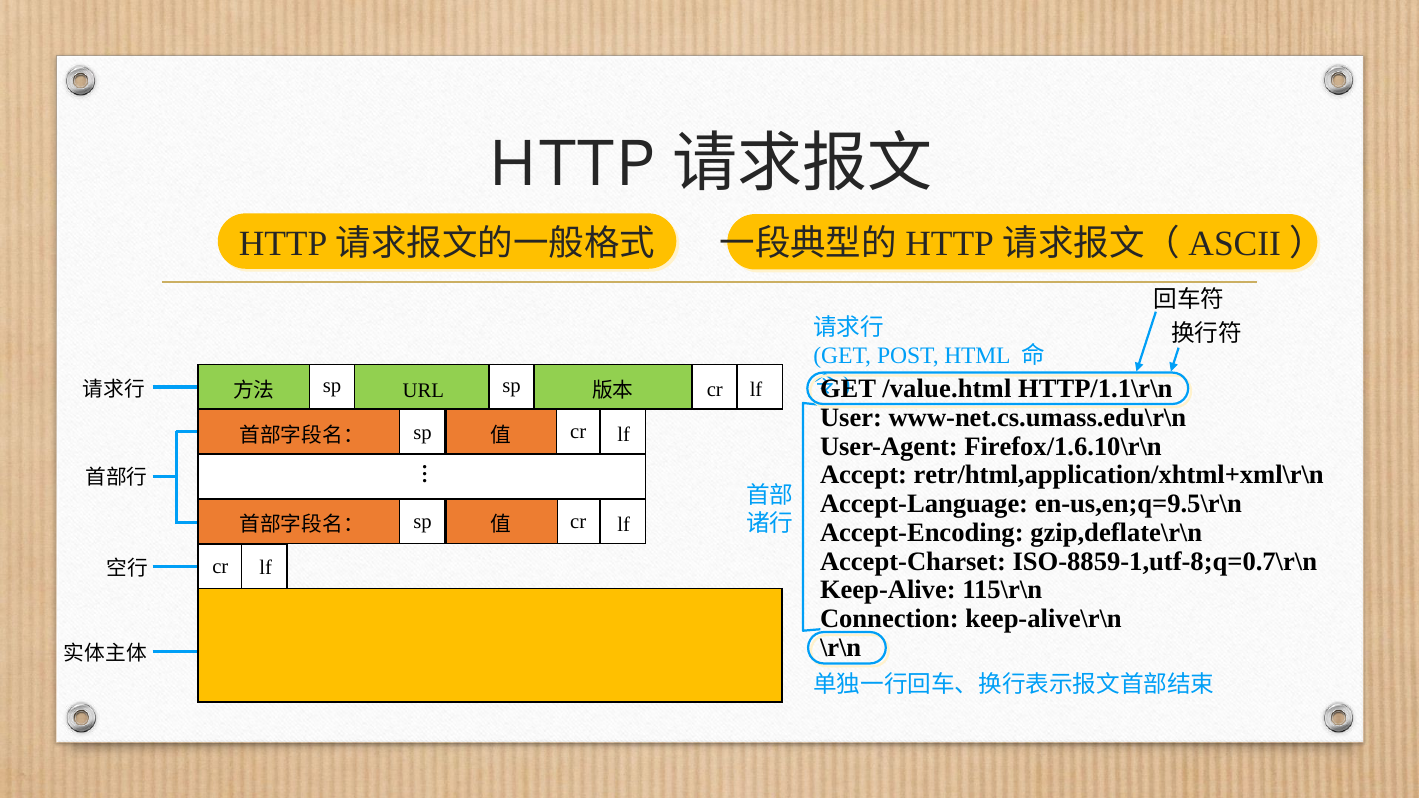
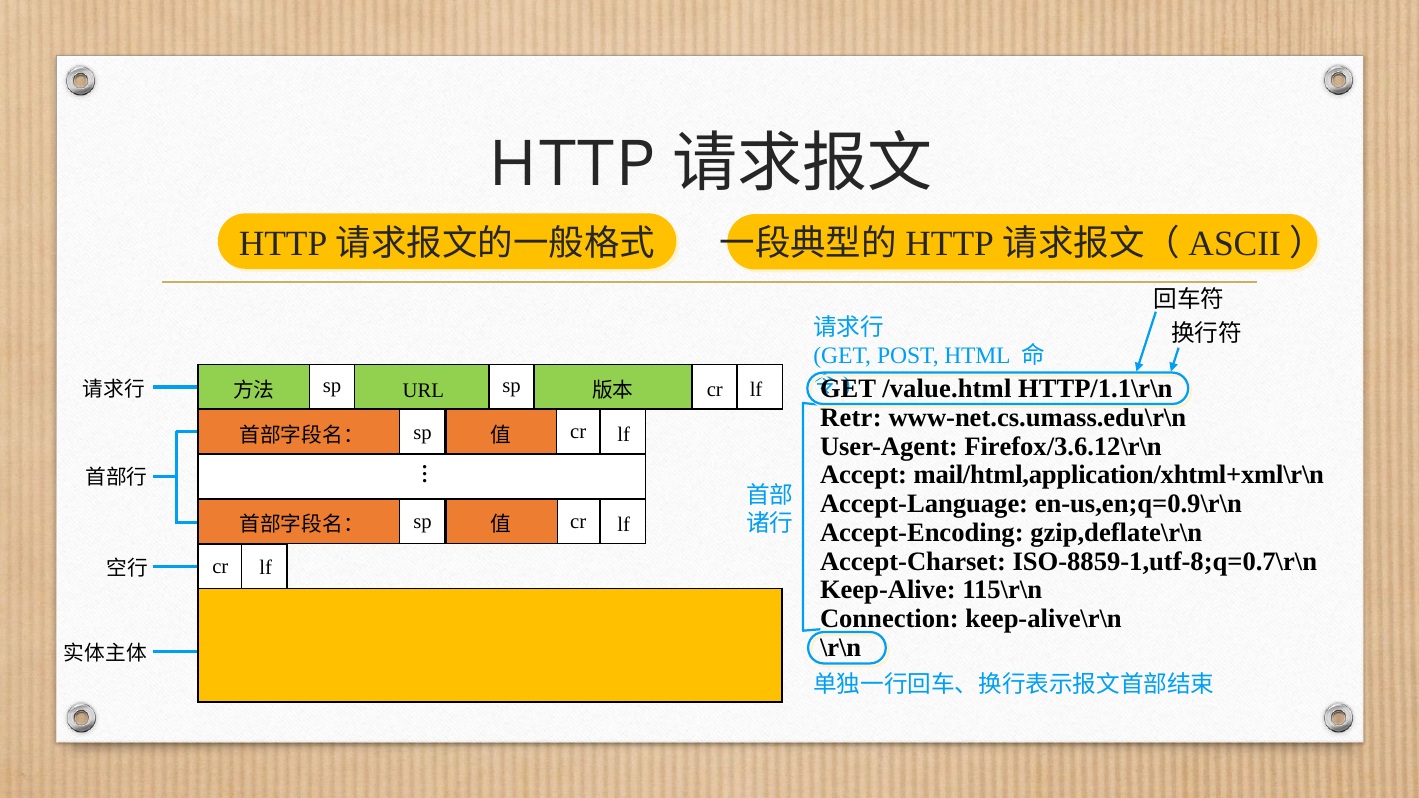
User: User -> Retr (851, 418)
Firefox/1.6.10\r\n: Firefox/1.6.10\r\n -> Firefox/3.6.12\r\n (1063, 447)
retr/html,application/xhtml+xml\r\n: retr/html,application/xhtml+xml\r\n -> mail/html,application/xhtml+xml\r\n (1119, 475)
en-us,en;q=9.5\r\n: en-us,en;q=9.5\r\n -> en-us,en;q=0.9\r\n (1138, 504)
